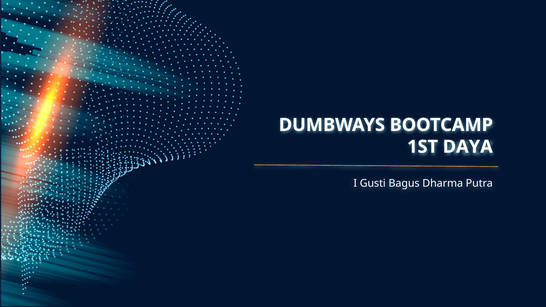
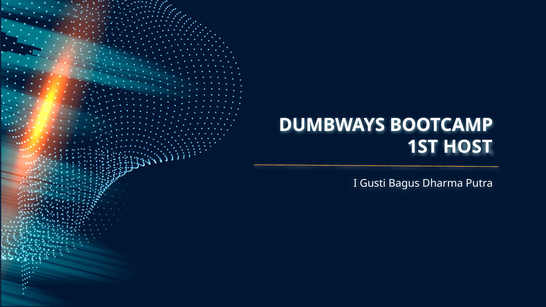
DAYA: DAYA -> HOST (468, 147)
